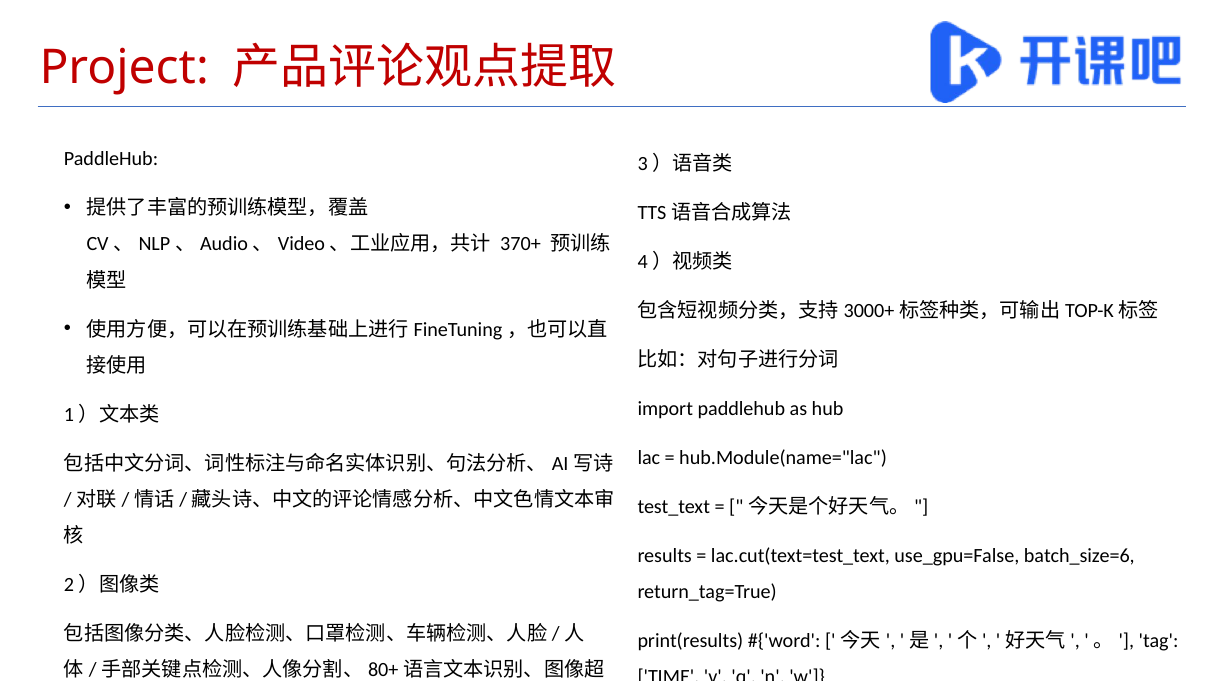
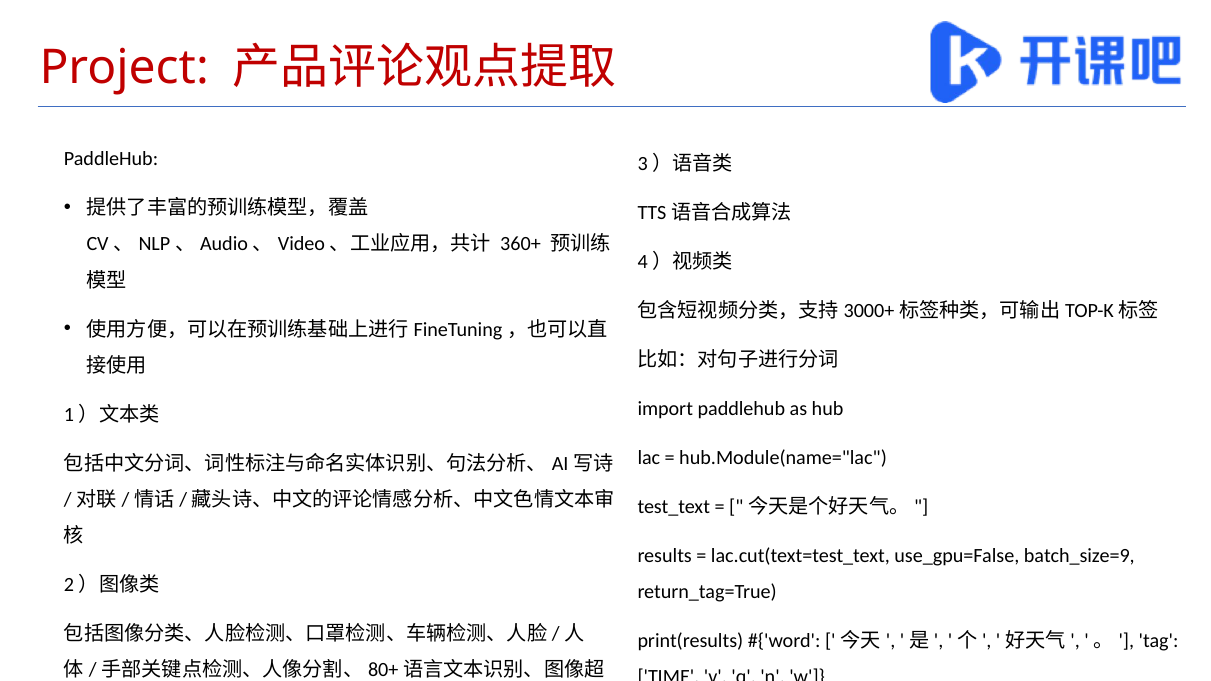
370+: 370+ -> 360+ (521, 244)
batch_size=6: batch_size=6 -> batch_size=9 (1079, 556)
